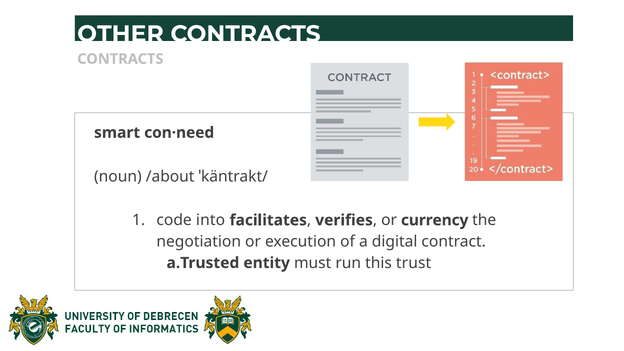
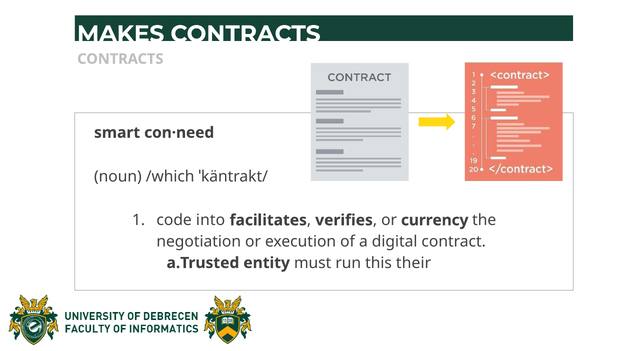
OTHER: OTHER -> MAKES (121, 34)
/about: /about -> /which (170, 177)
trust: trust -> their (414, 263)
